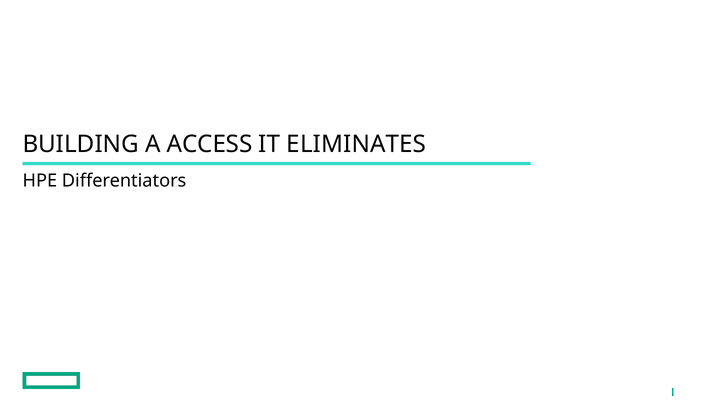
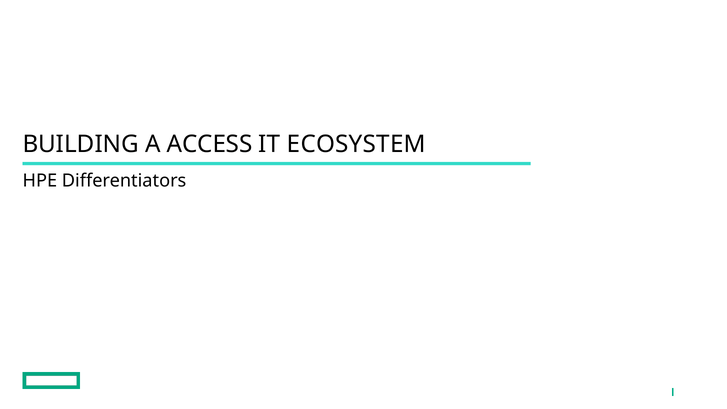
ELIMINATES: ELIMINATES -> ECOSYSTEM (356, 144)
